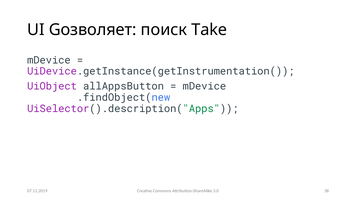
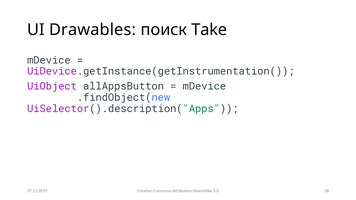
Gозволяет: Gозволяет -> Drawables (93, 30)
